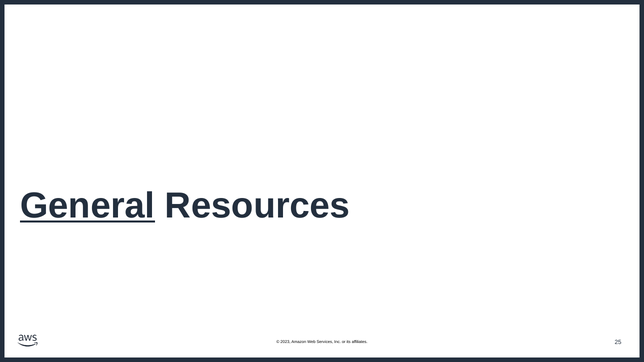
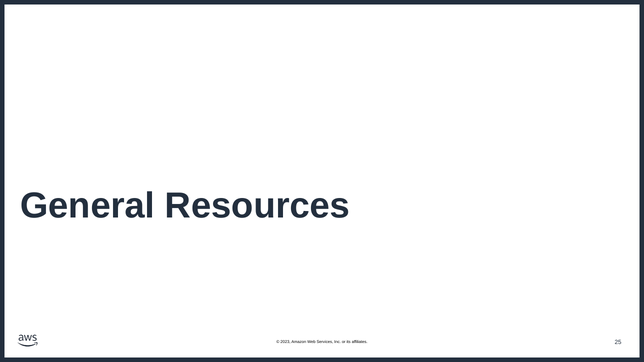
General underline: present -> none (88, 206)
